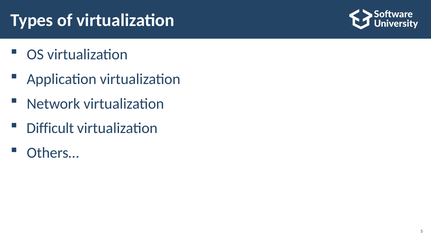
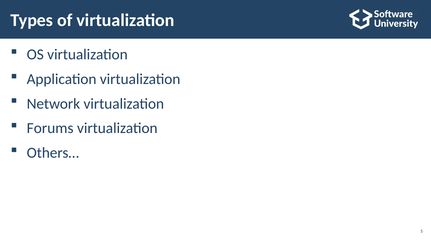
Difficult: Difficult -> Forums (50, 129)
